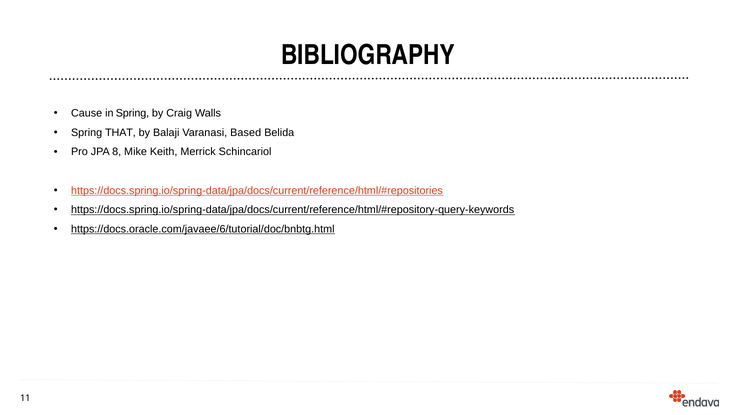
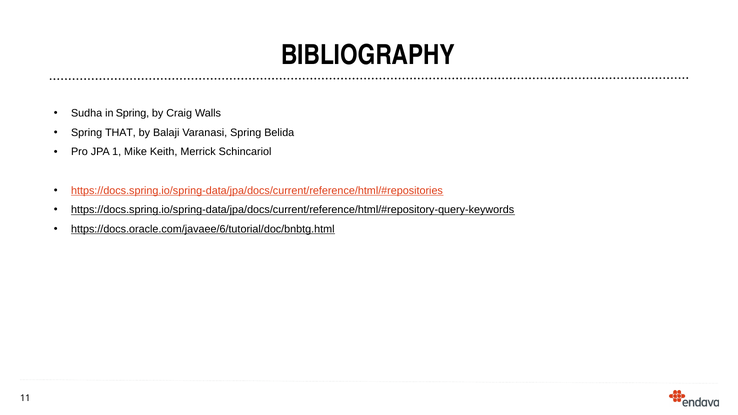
Cause: Cause -> Sudha (87, 113)
Varanasi Based: Based -> Spring (246, 133)
8: 8 -> 1 (117, 152)
